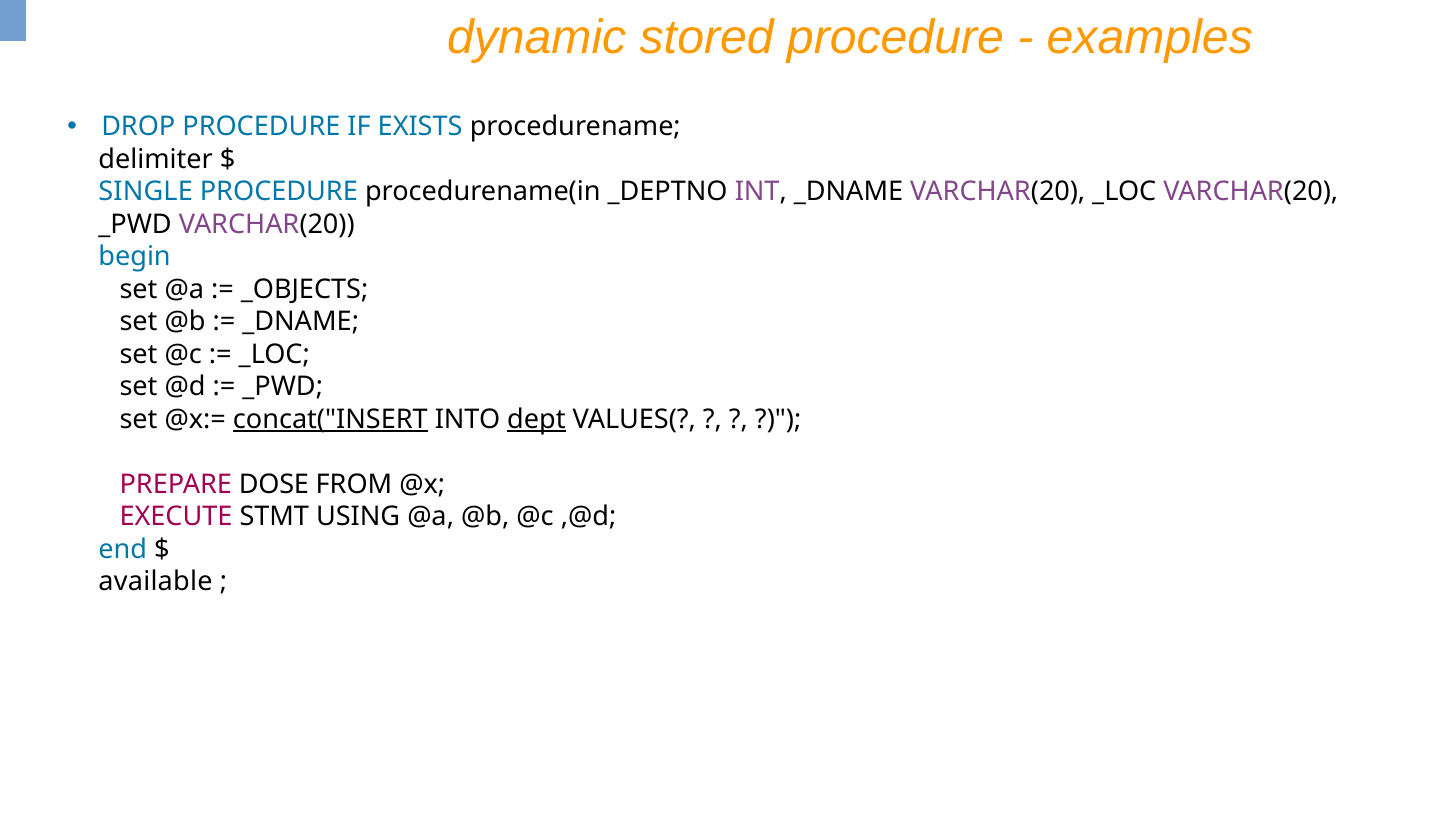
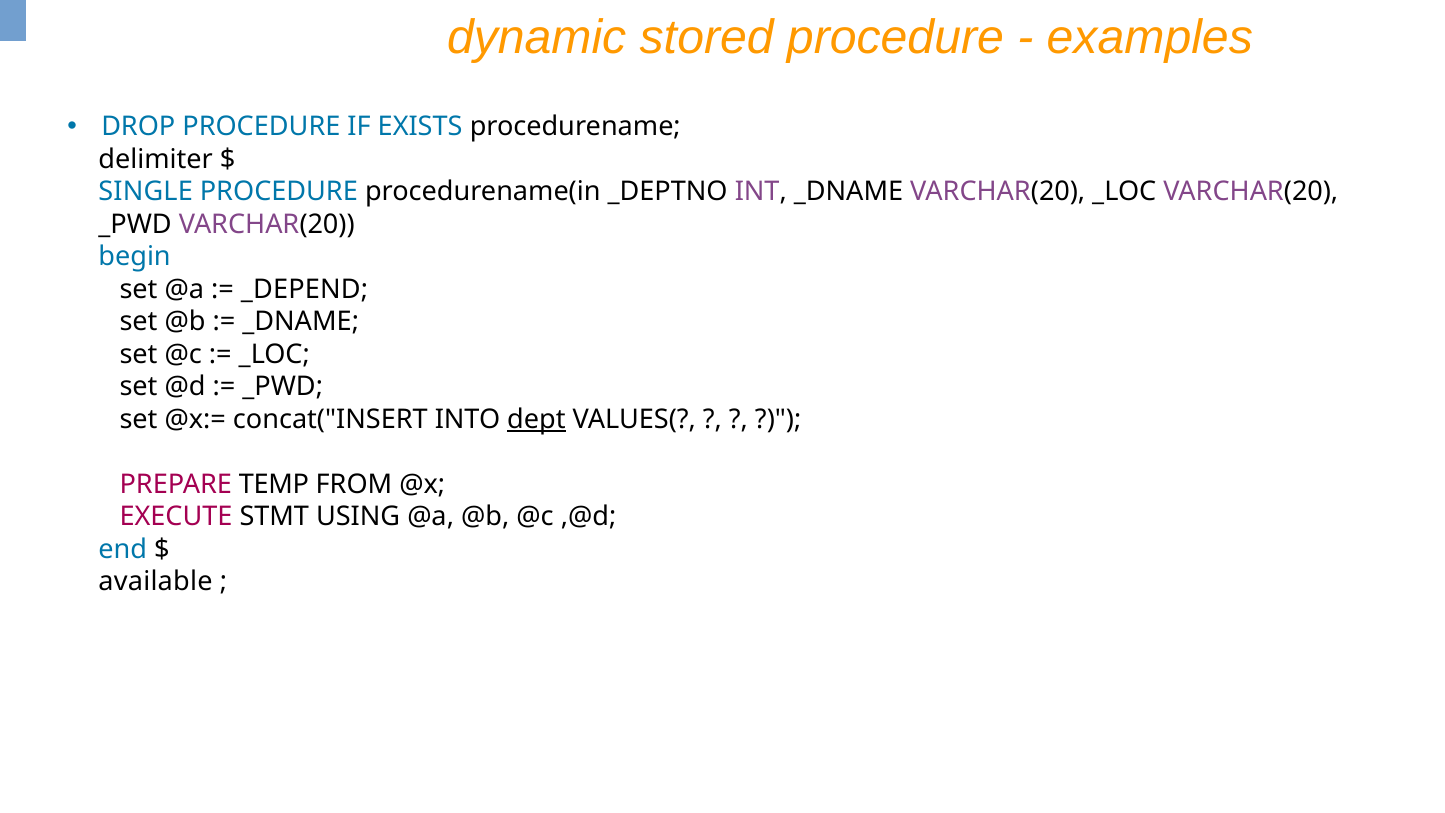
_OBJECTS: _OBJECTS -> _DEPEND (304, 289)
concat("INSERT underline: present -> none (330, 419)
DOSE: DOSE -> TEMP (274, 484)
